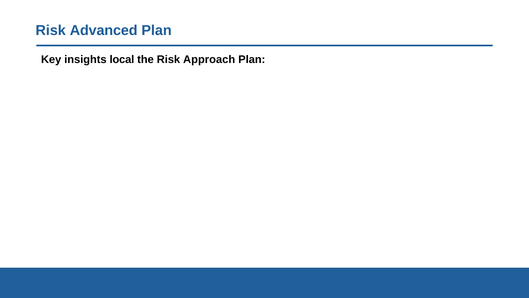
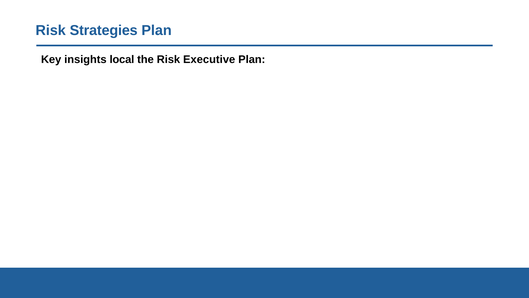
Advanced: Advanced -> Strategies (104, 30)
Approach: Approach -> Executive (209, 59)
